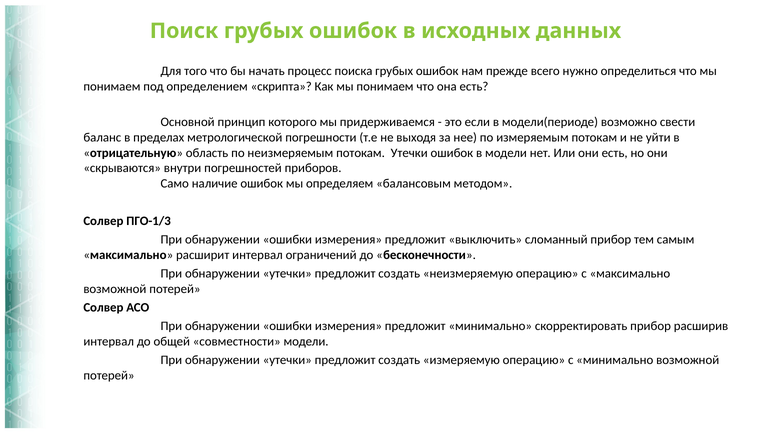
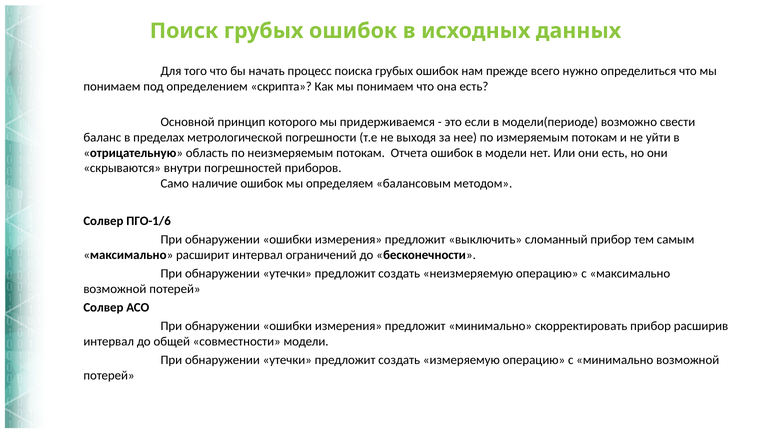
потокам Утечки: Утечки -> Отчета (409, 153)
ПГО-1/3: ПГО-1/3 -> ПГО-1/6 (149, 221)
